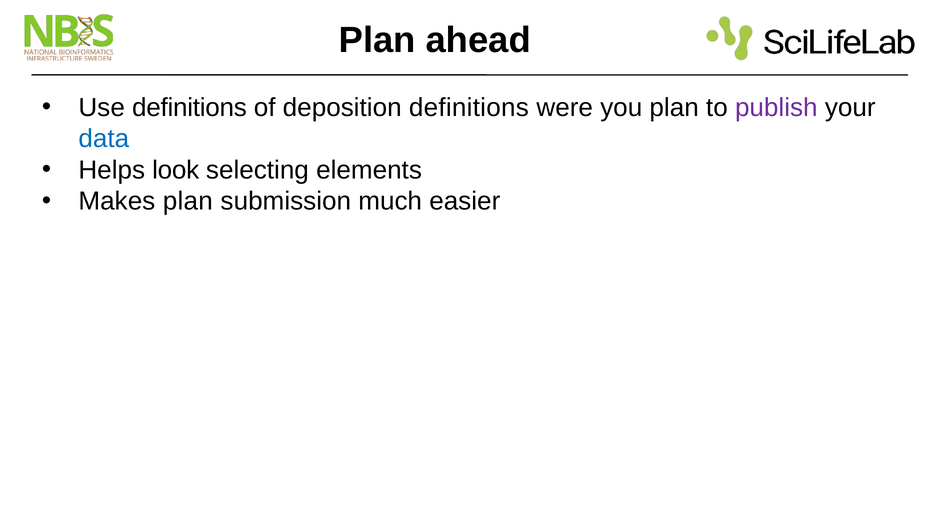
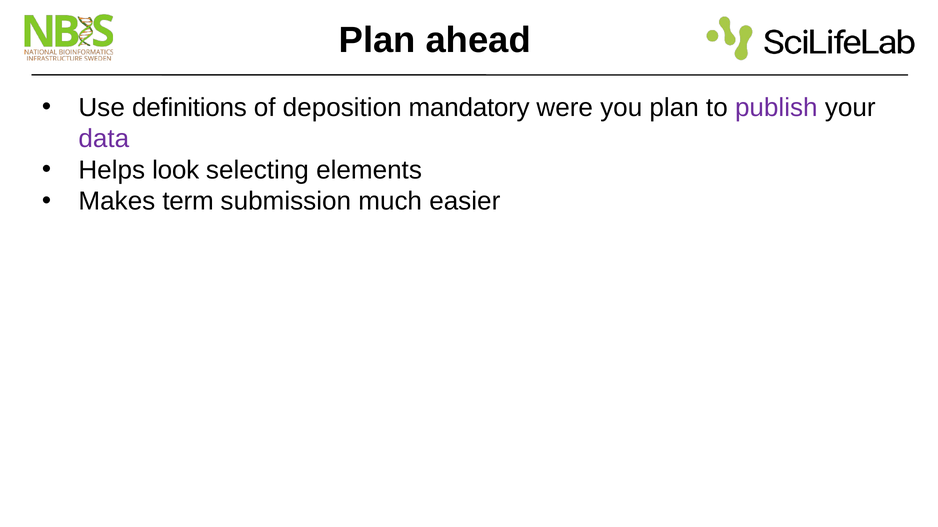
deposition definitions: definitions -> mandatory (469, 108)
data colour: blue -> purple (104, 139)
Makes plan: plan -> term (188, 202)
